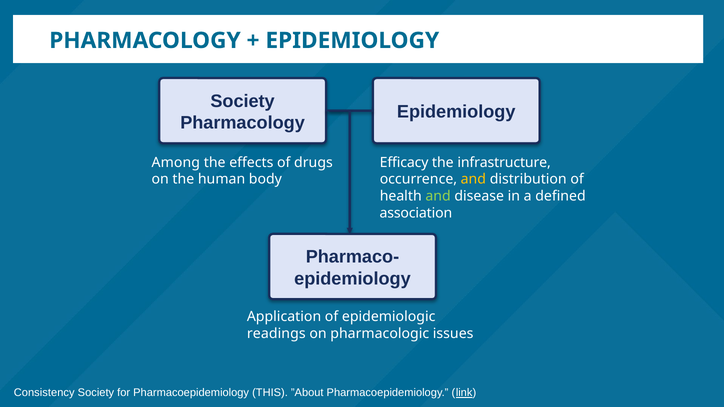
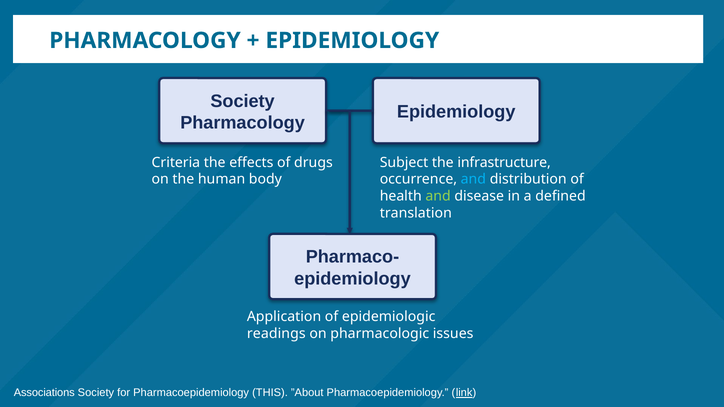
Among: Among -> Criteria (176, 163)
Efficacy: Efficacy -> Subject (404, 163)
and colour: yellow -> light blue (473, 179)
association: association -> translation (416, 213)
Consistency: Consistency -> Associations (44, 393)
